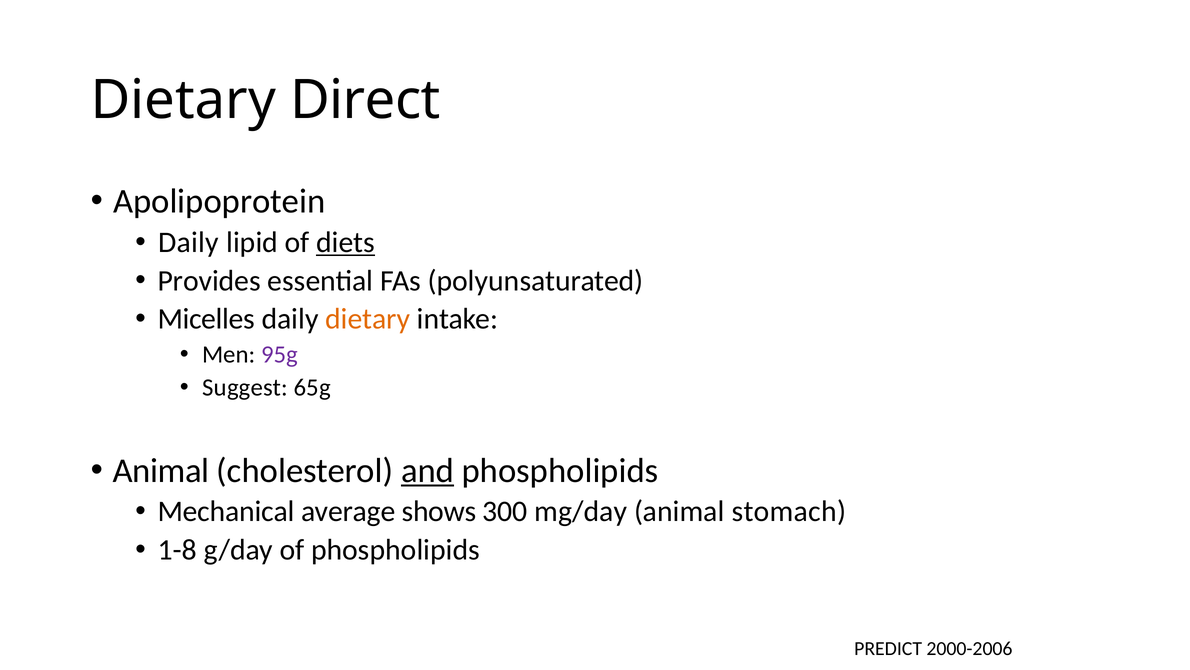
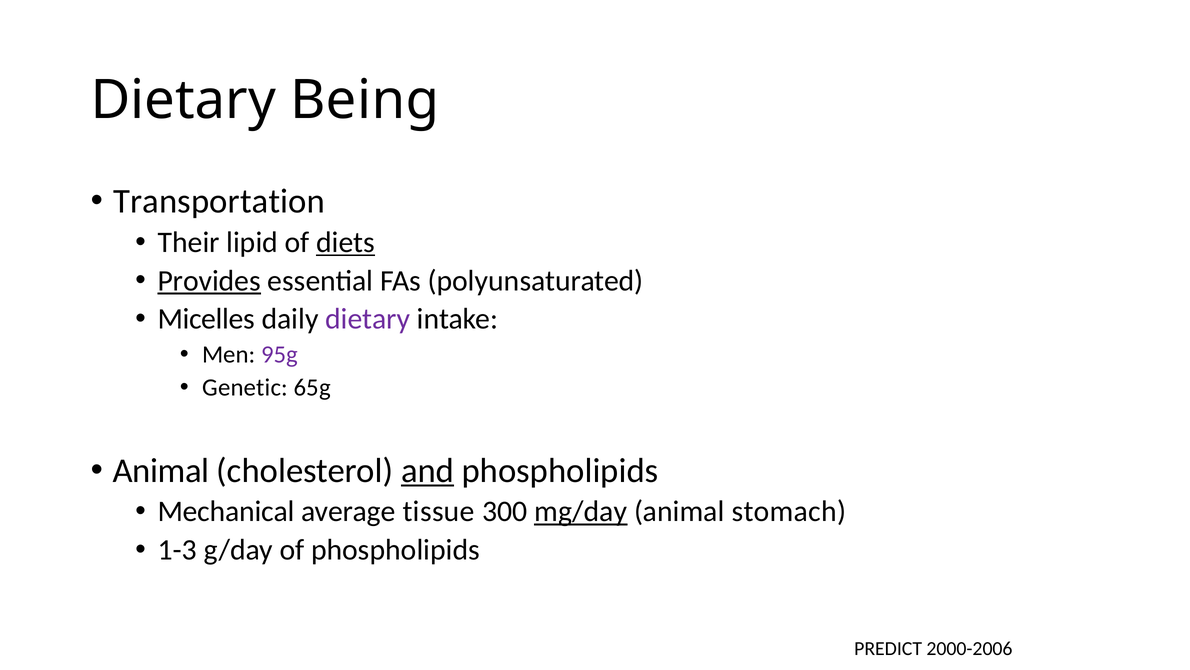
Direct: Direct -> Being (365, 100)
Apolipoprotein: Apolipoprotein -> Transportation (219, 201)
Daily: Daily -> Their (189, 242)
Provides underline: none -> present (209, 280)
dietary colour: orange -> purple (368, 319)
Suggest: Suggest -> Genetic (245, 387)
shows: shows -> tissue (439, 511)
mg/day underline: none -> present (581, 511)
1-8: 1-8 -> 1-3 (177, 549)
